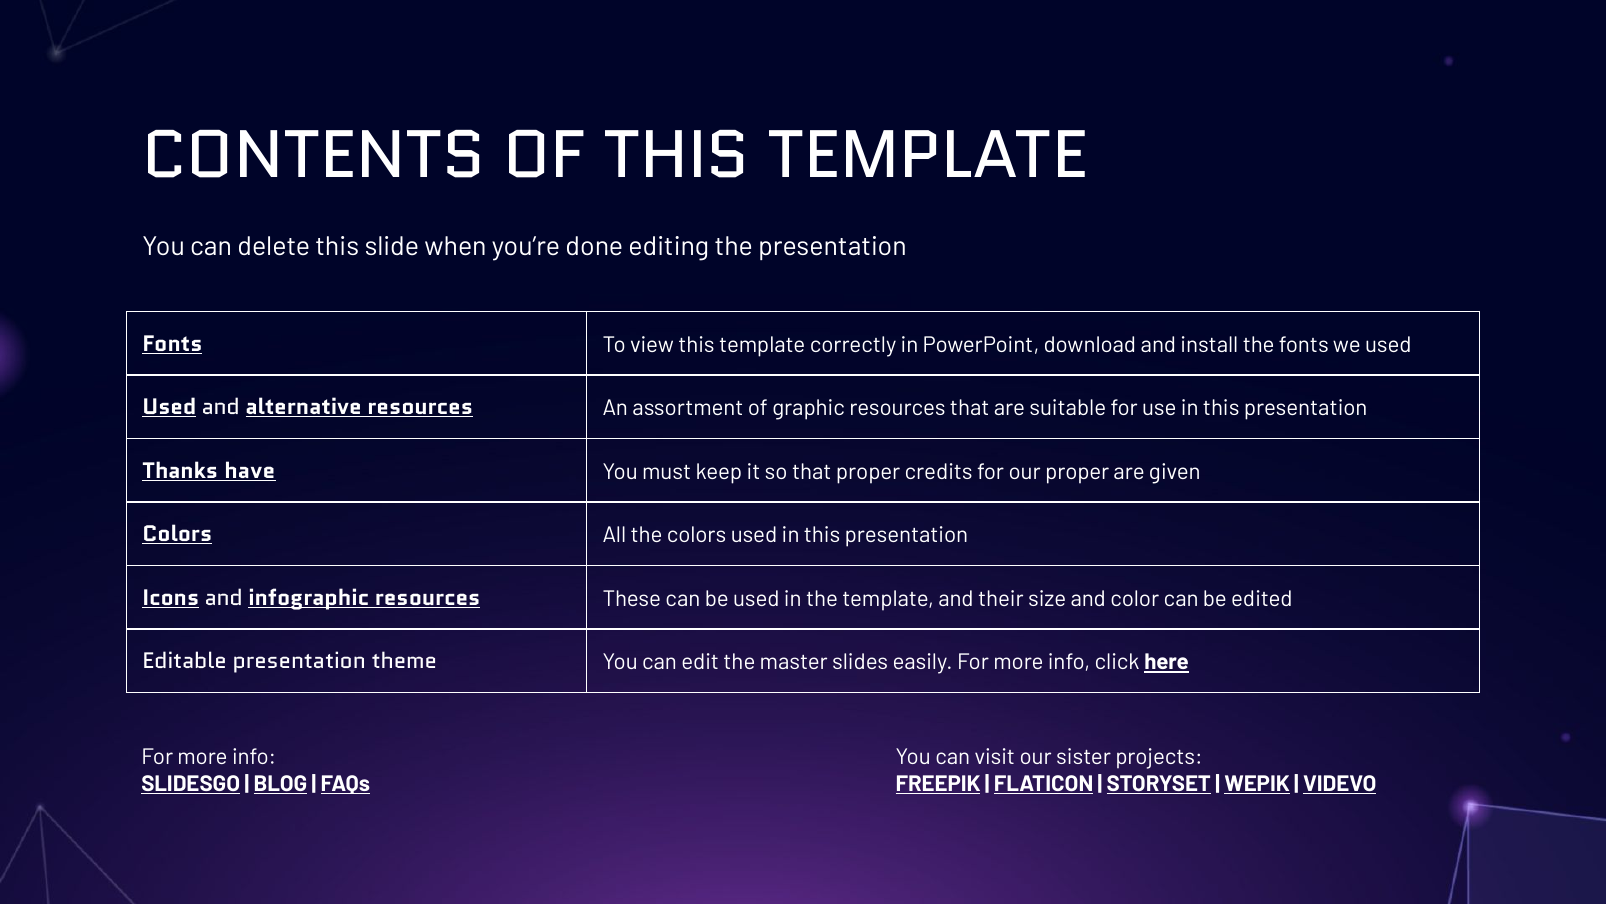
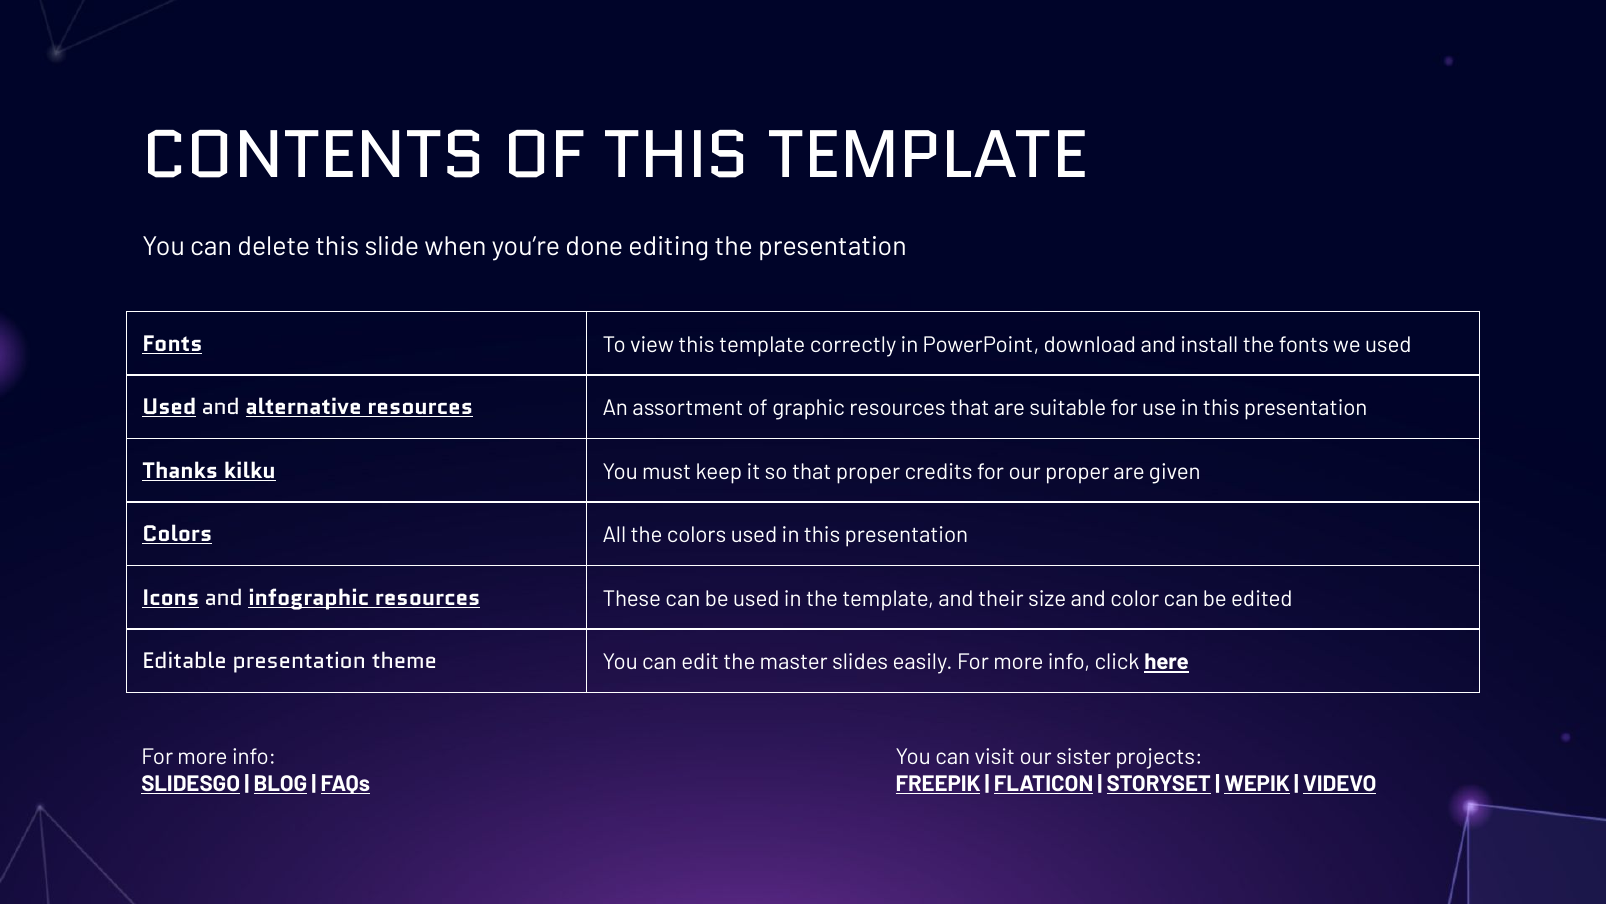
have: have -> kilku (250, 471)
